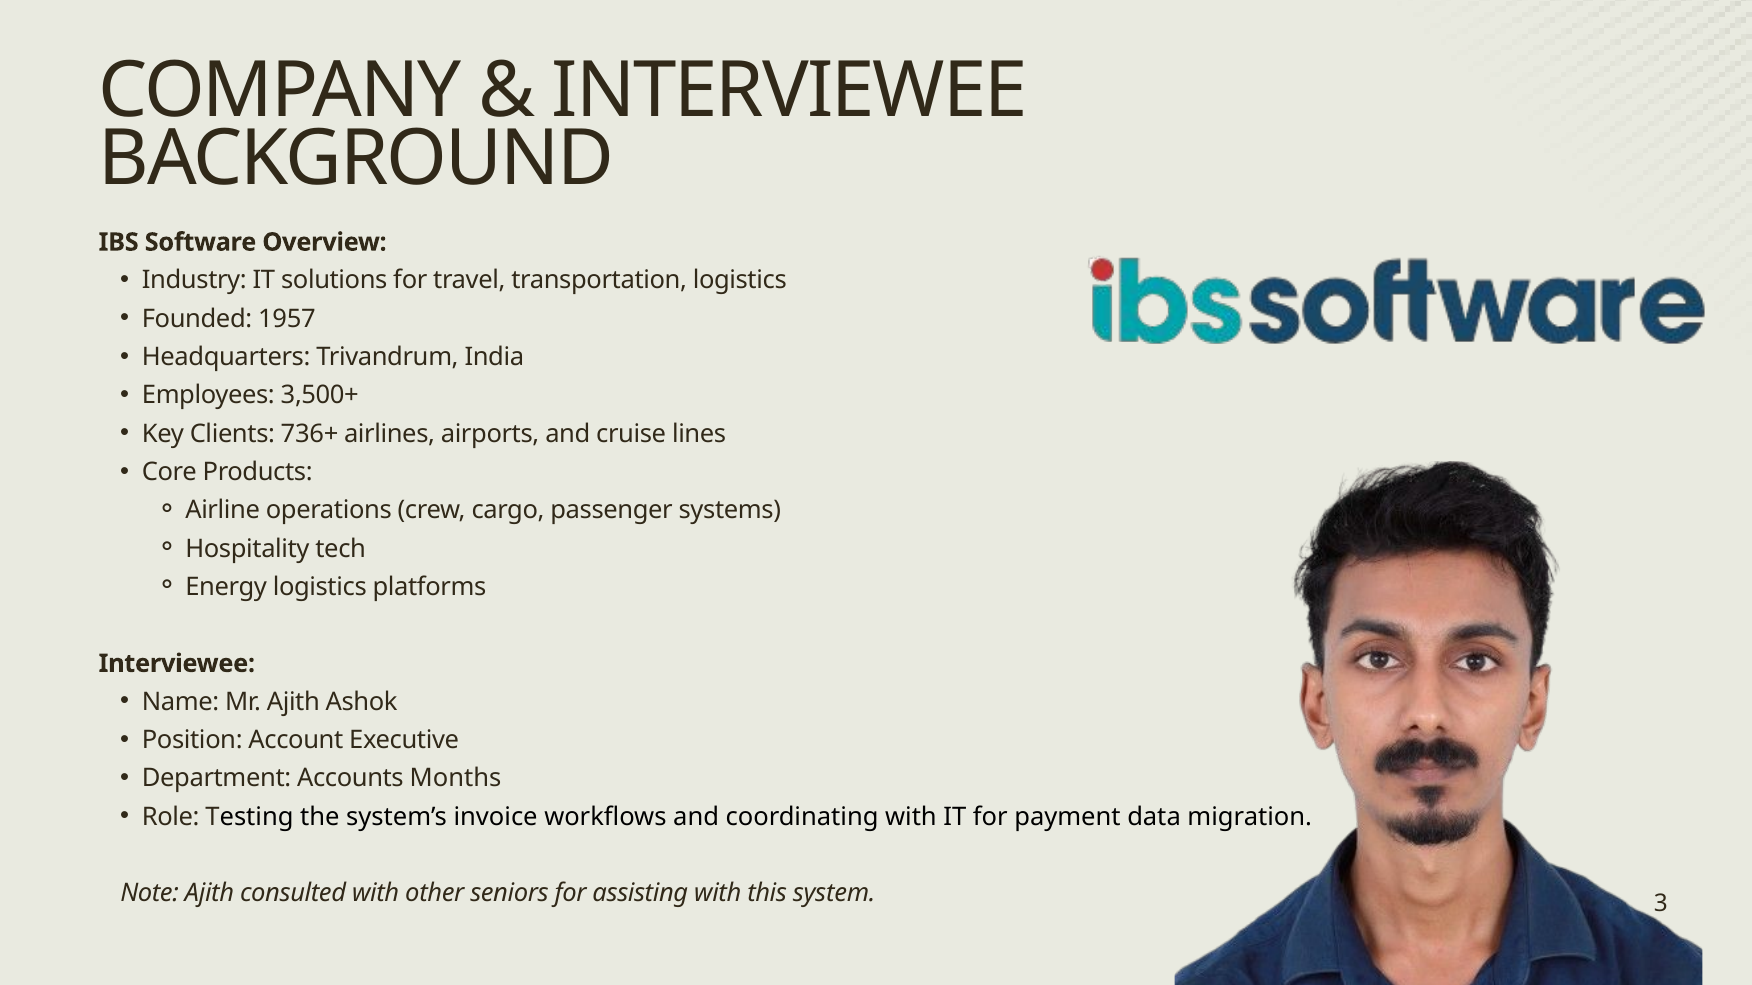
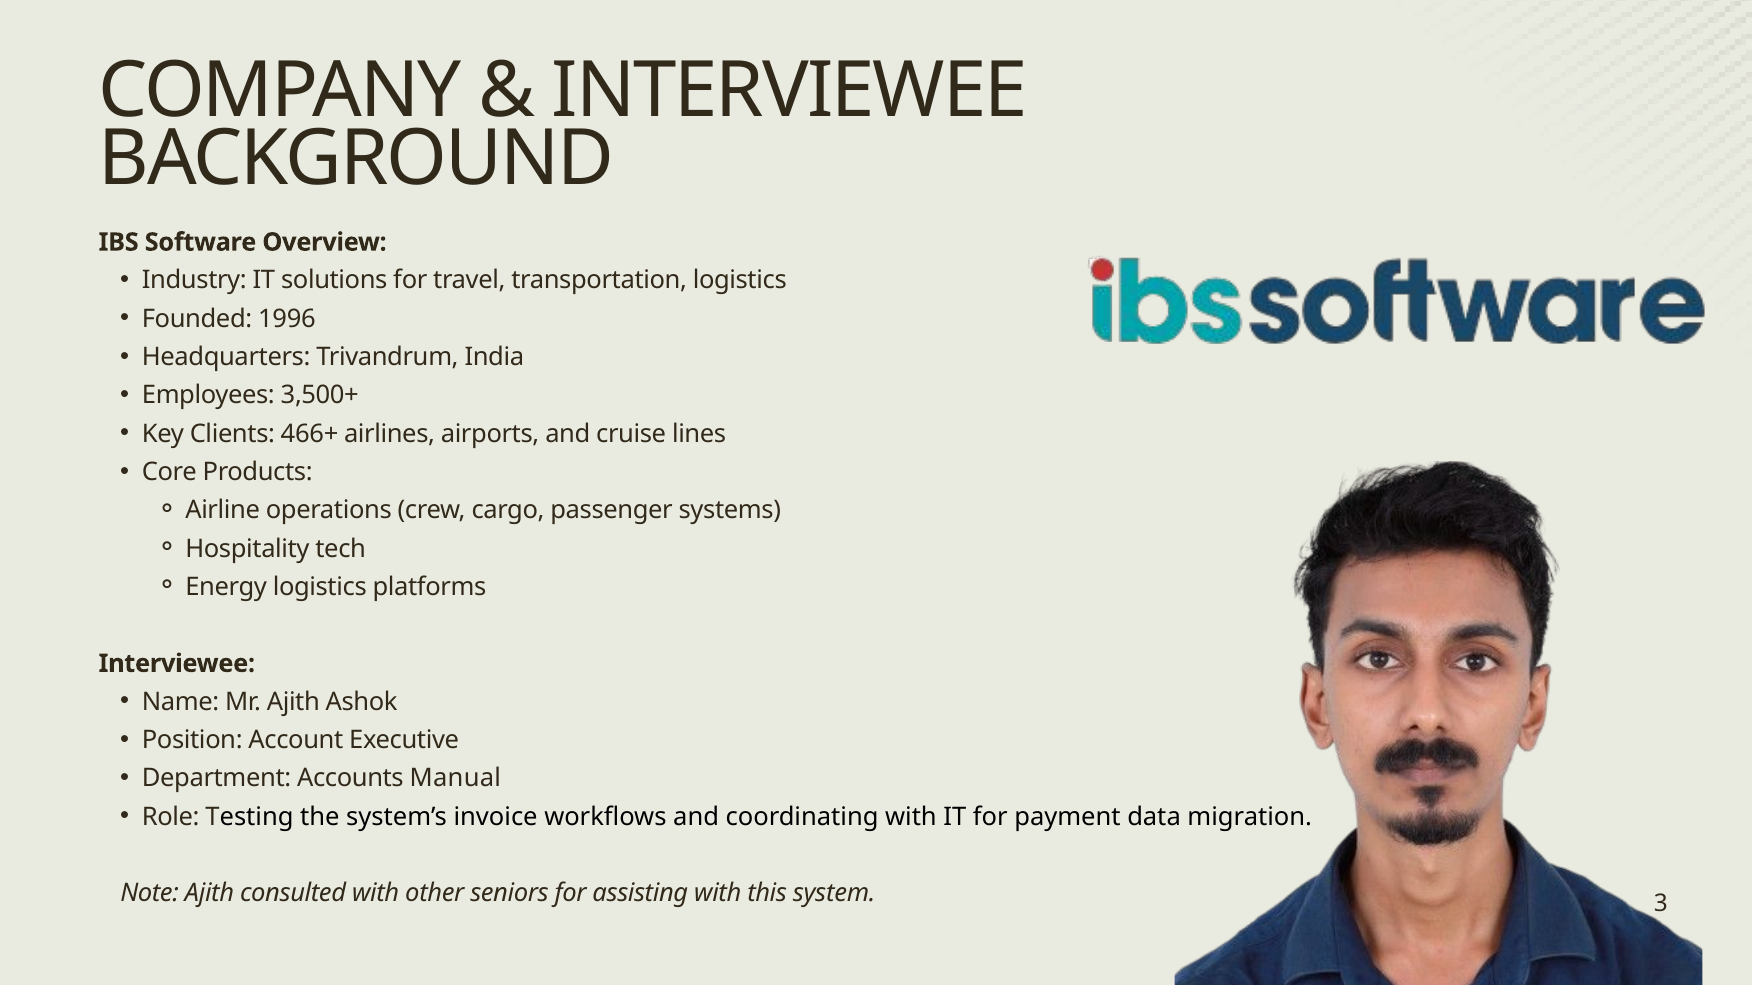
1957: 1957 -> 1996 (287, 319)
736+: 736+ -> 466+ (310, 434)
Months: Months -> Manual (455, 779)
